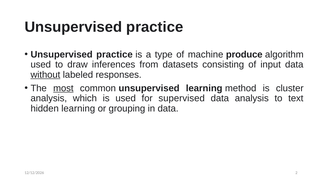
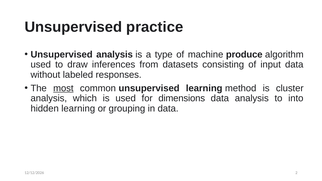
practice: practice -> analysis (115, 54)
without underline: present -> none (45, 75)
supervised: supervised -> dimensions (182, 98)
text: text -> into (296, 98)
